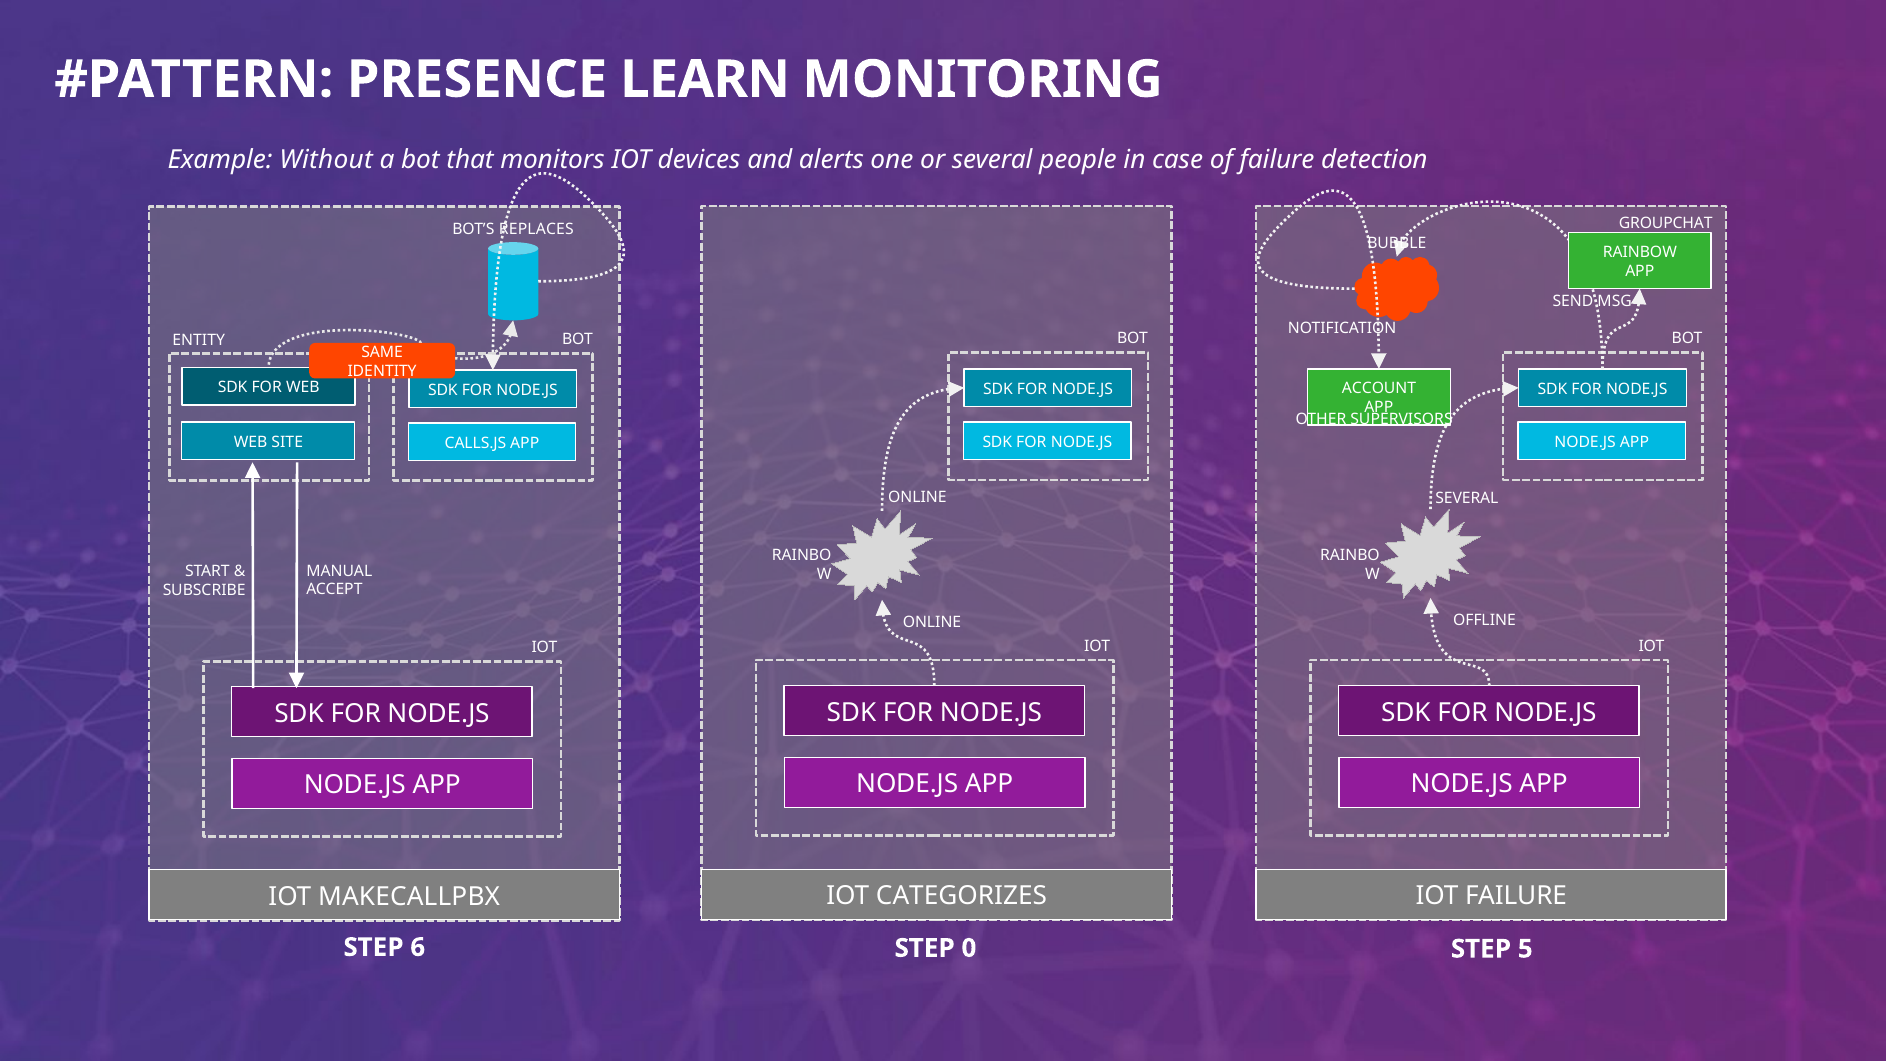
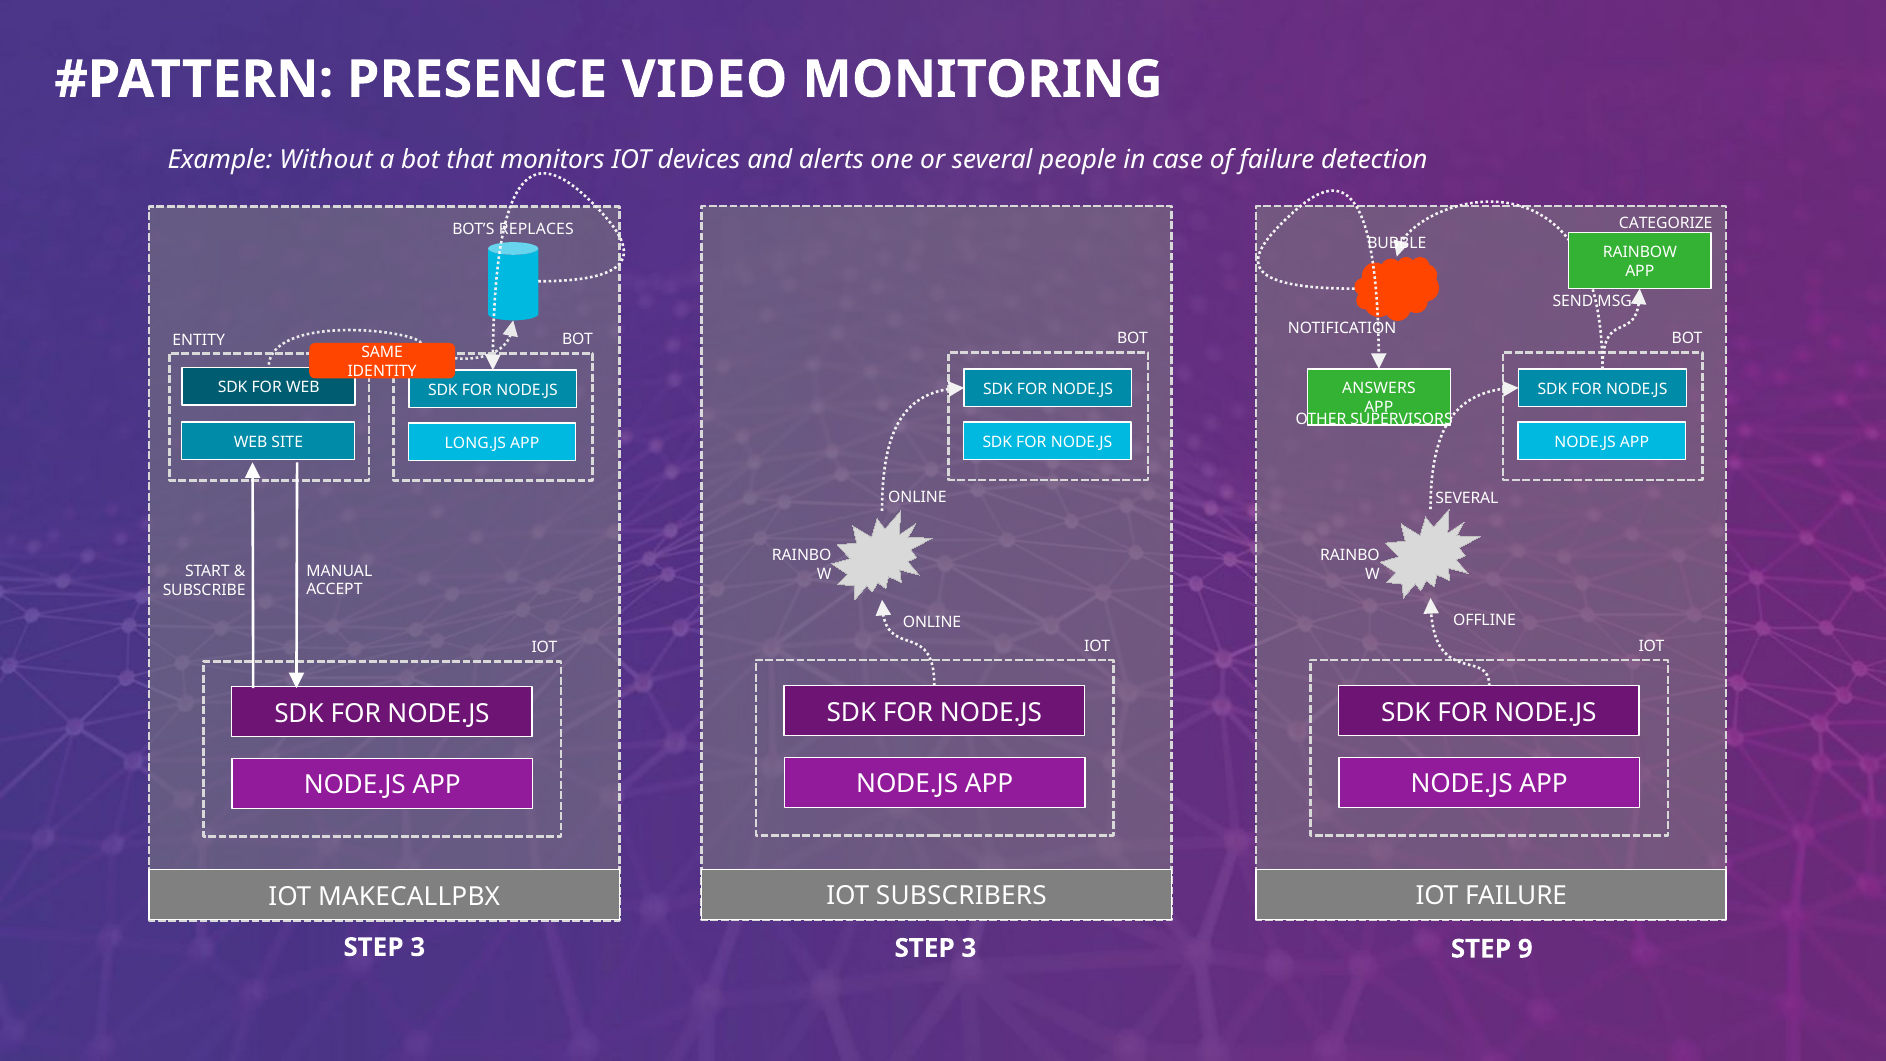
LEARN: LEARN -> VIDEO (705, 80)
GROUPCHAT: GROUPCHAT -> CATEGORIZE (1666, 223)
ACCOUNT: ACCOUNT -> ANSWERS (1379, 389)
CALLS.JS: CALLS.JS -> LONG.JS (475, 443)
CATEGORIZES: CATEGORIZES -> SUBSCRIBERS (961, 896)
6: 6 -> 3 (418, 947)
0: 0 -> 3 (969, 948)
5: 5 -> 9 (1525, 949)
